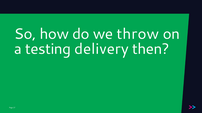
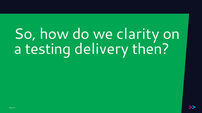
throw: throw -> clarity (138, 34)
